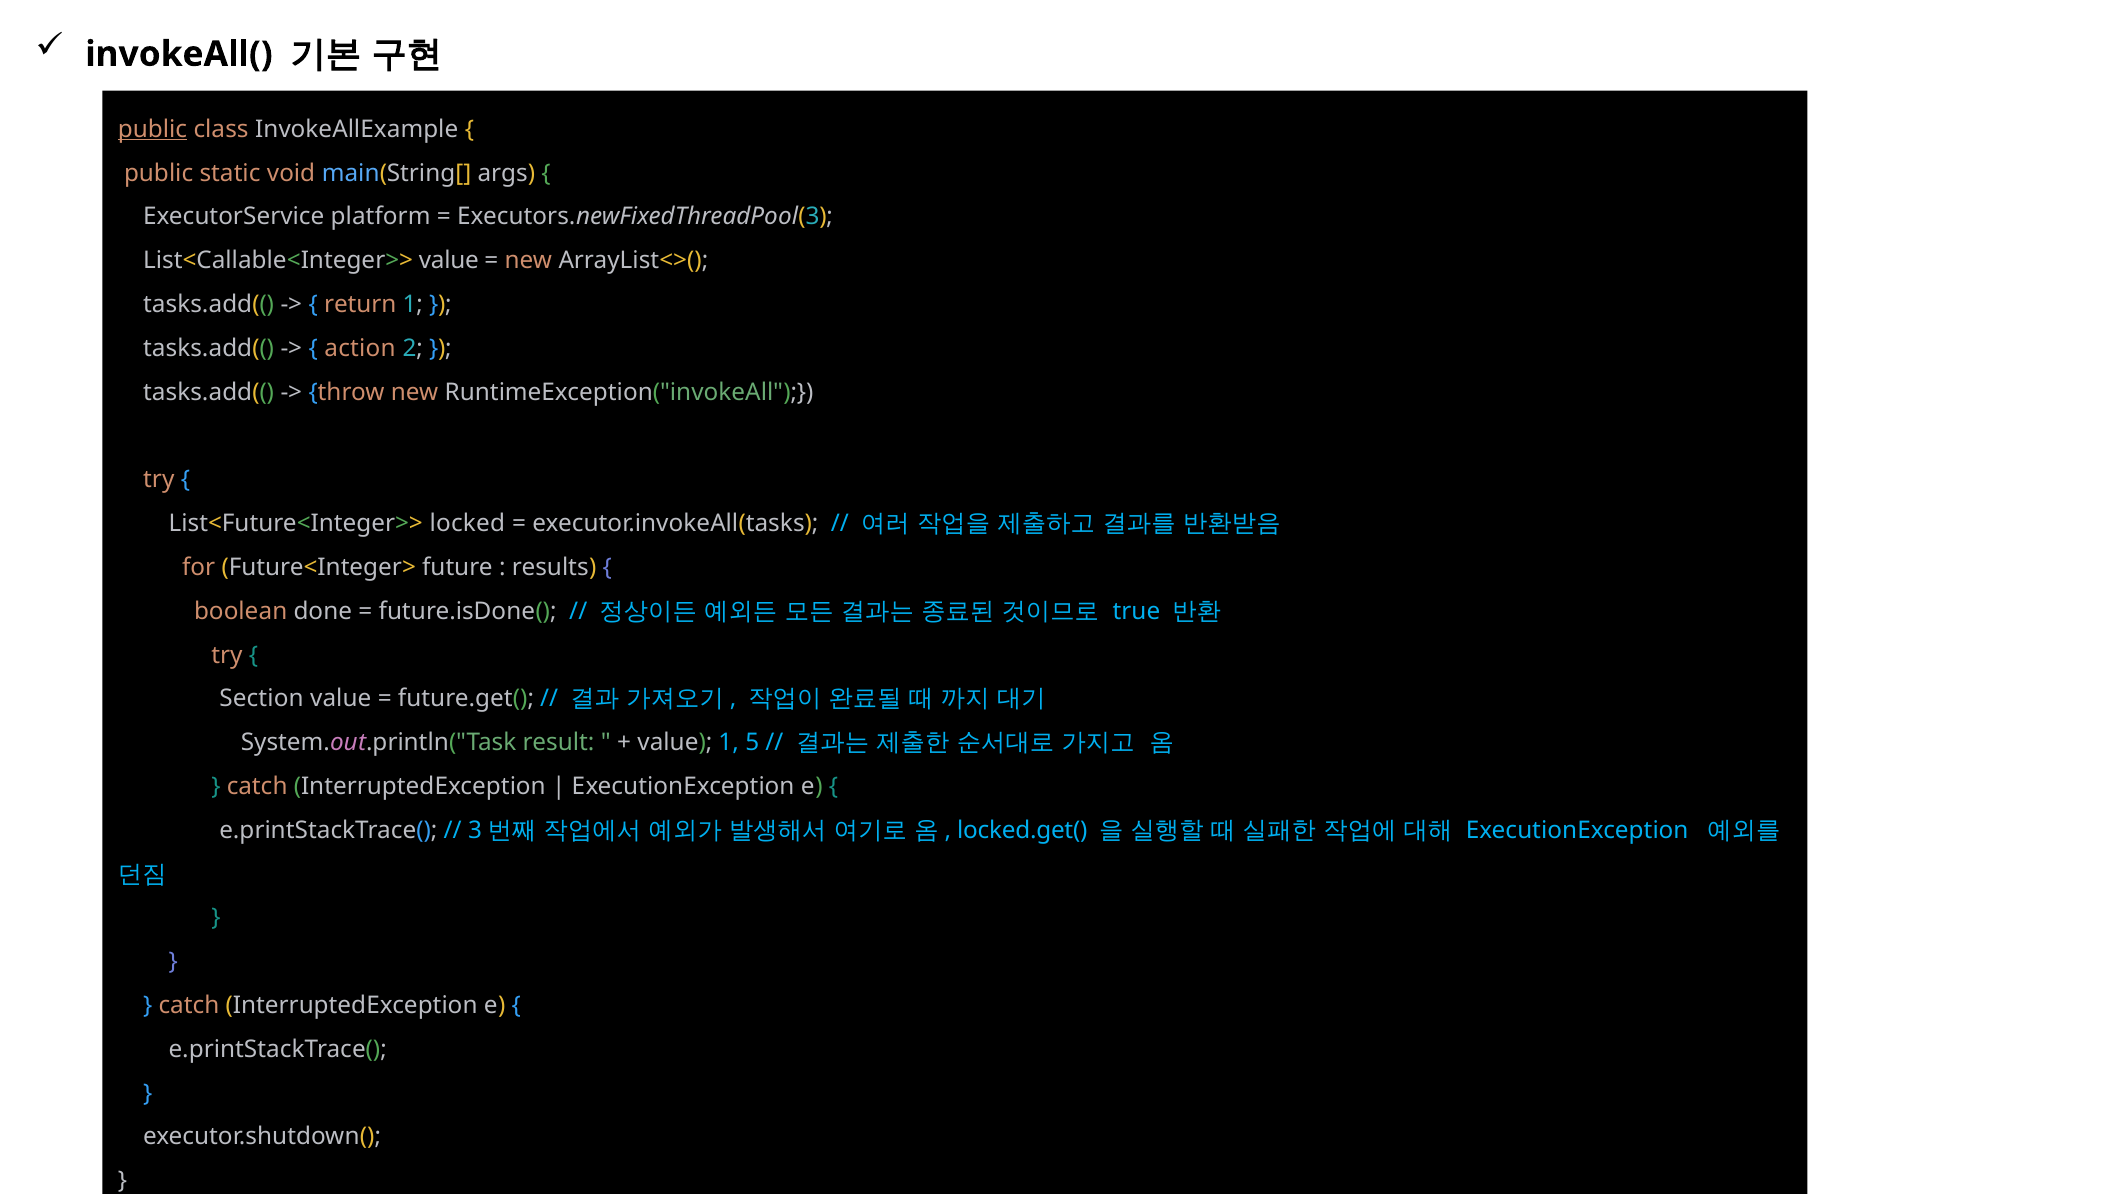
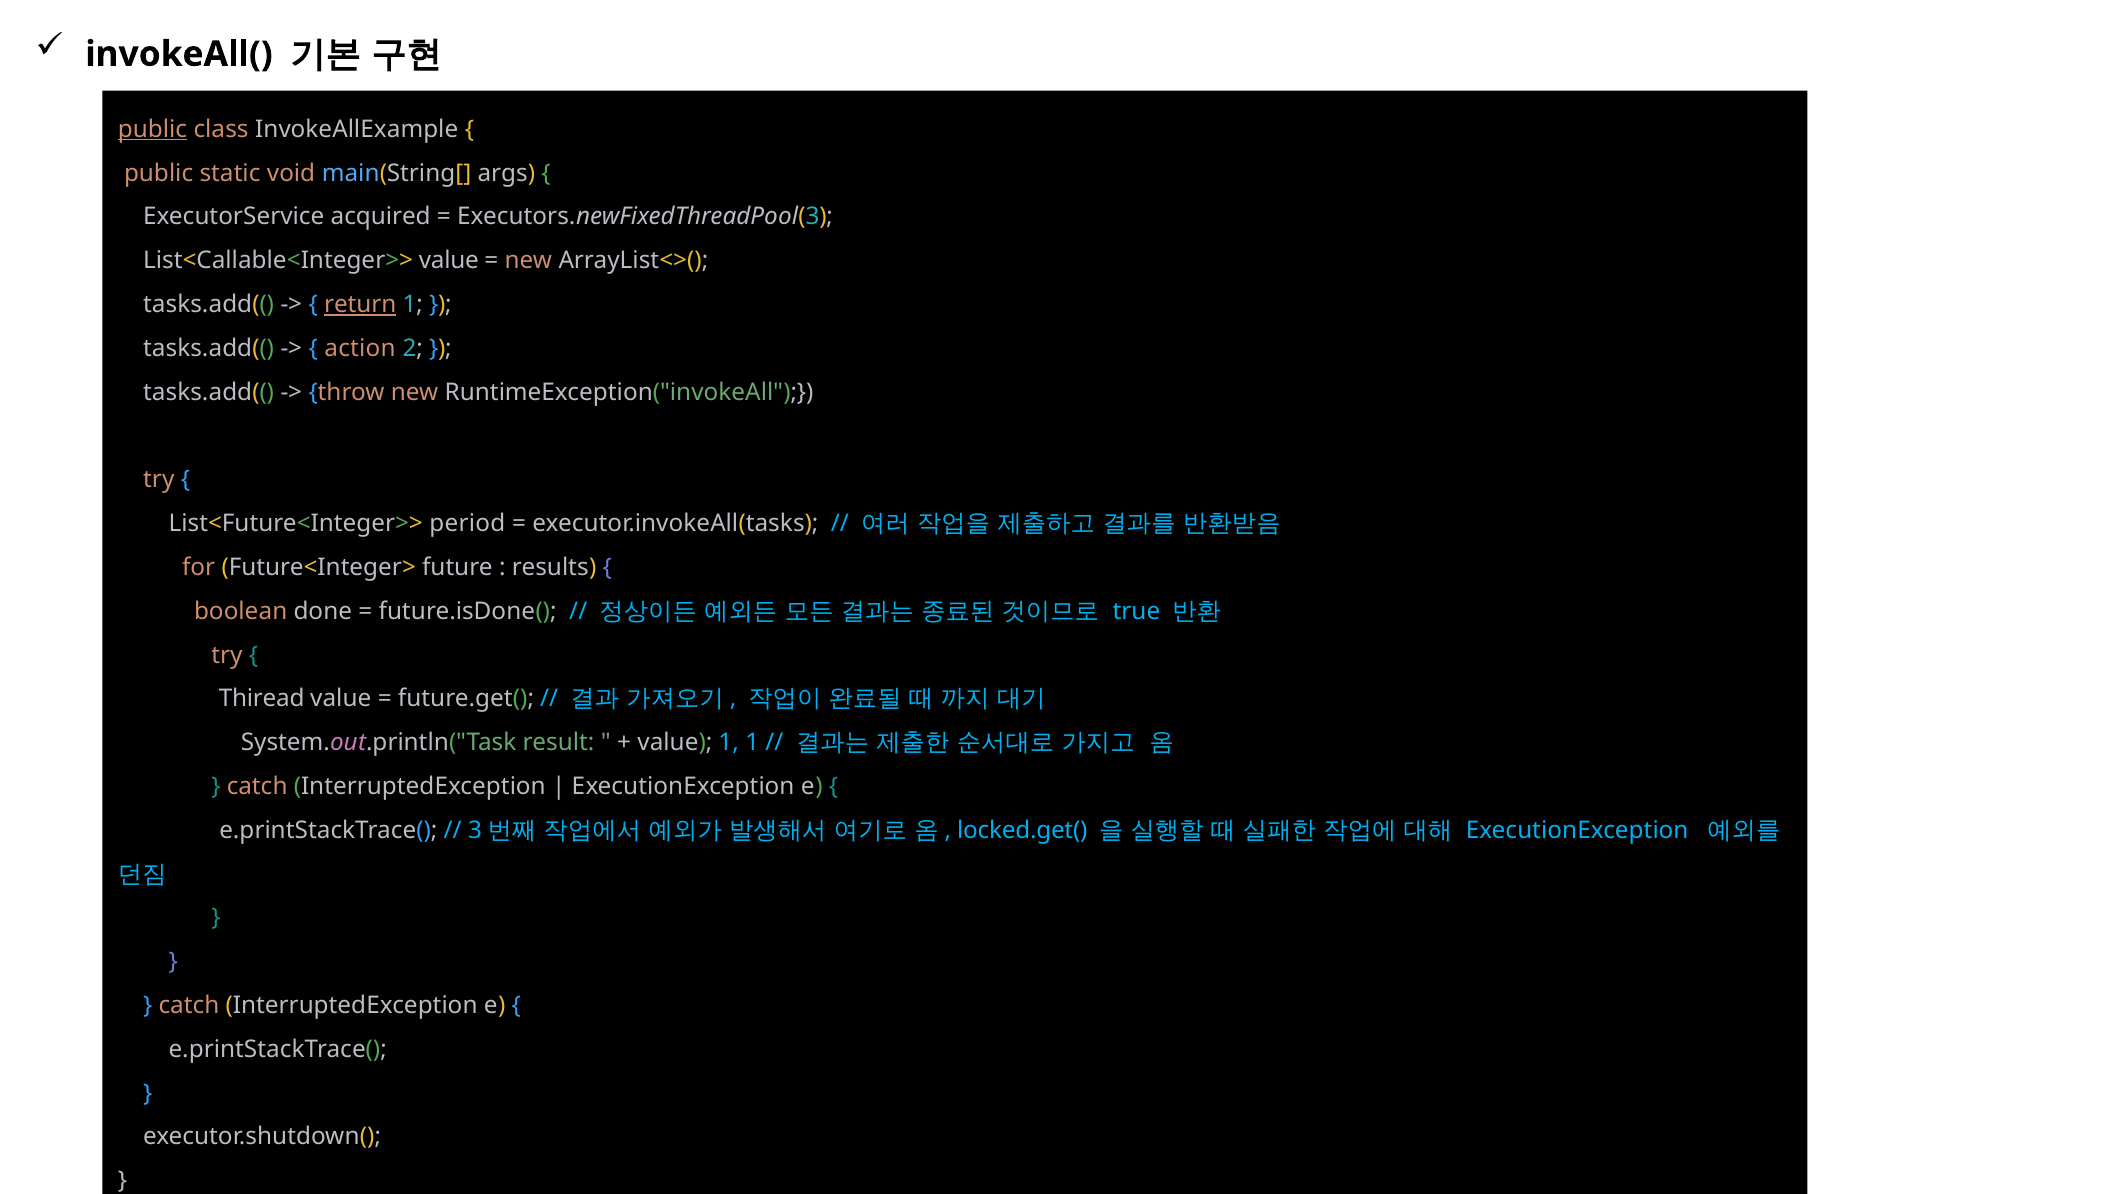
platform: platform -> acquired (381, 217)
return underline: none -> present (360, 304)
locked: locked -> period (467, 523)
Section: Section -> Thiread (262, 699)
1 5: 5 -> 1 (752, 742)
